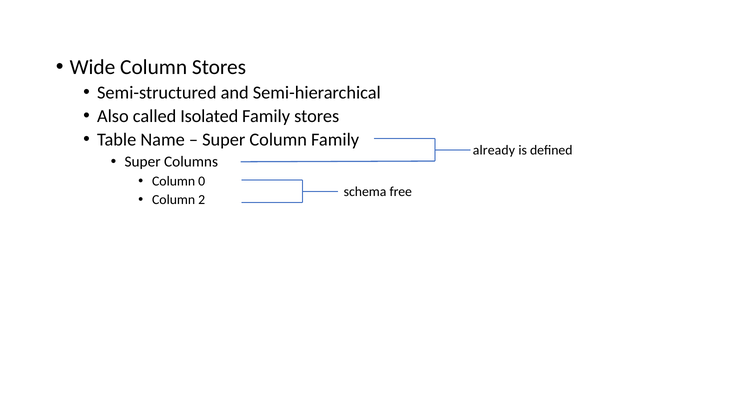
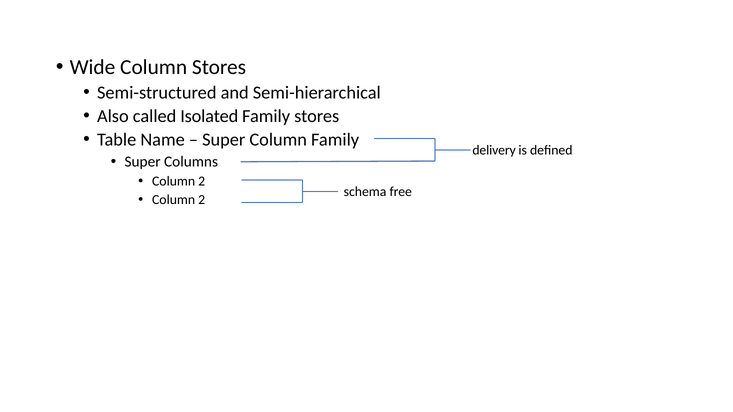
already: already -> delivery (494, 151)
0: 0 -> 2 (202, 181)
